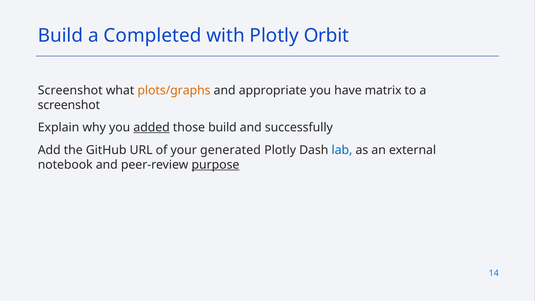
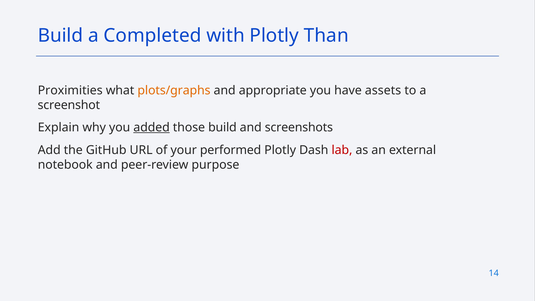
Orbit: Orbit -> Than (326, 36)
Screenshot: Screenshot -> Proximities (70, 90)
matrix: matrix -> assets (383, 90)
successfully: successfully -> screenshots (299, 127)
generated: generated -> performed (231, 150)
lab colour: blue -> red (342, 150)
purpose underline: present -> none (215, 165)
